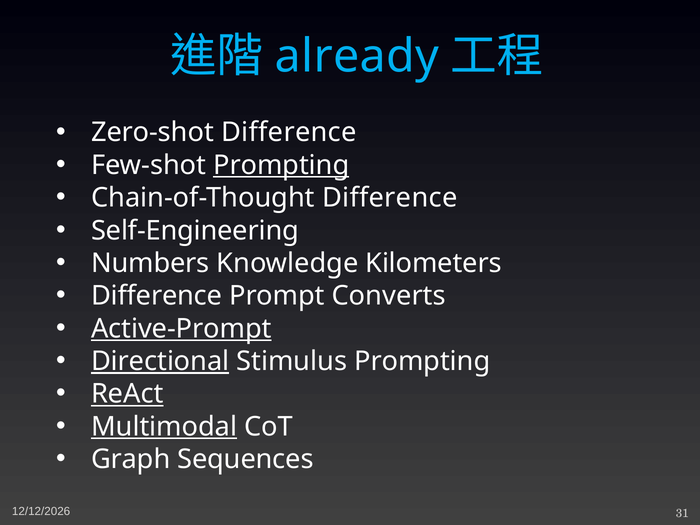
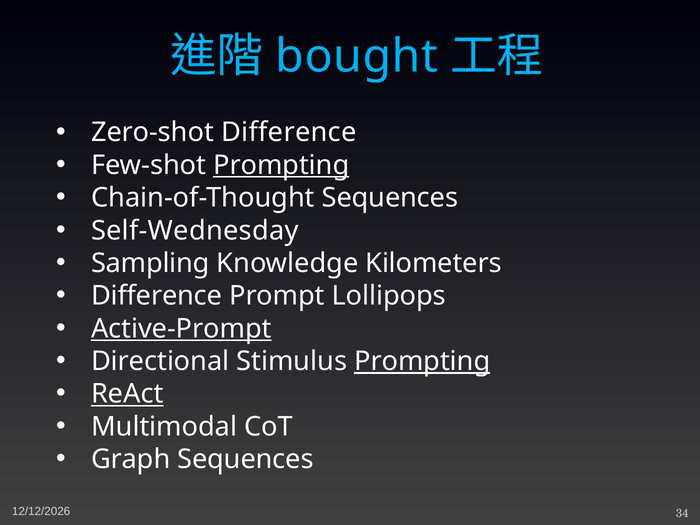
already: already -> bought (357, 56)
Chain-of-Thought Difference: Difference -> Sequences (390, 198)
Self-Engineering: Self-Engineering -> Self-Wednesday (195, 231)
Numbers: Numbers -> Sampling (150, 263)
Converts: Converts -> Lollipops (389, 296)
Directional underline: present -> none (160, 361)
Prompting underline: none -> present (422, 361)
Multimodal underline: present -> none (164, 427)
31: 31 -> 34 (682, 513)
